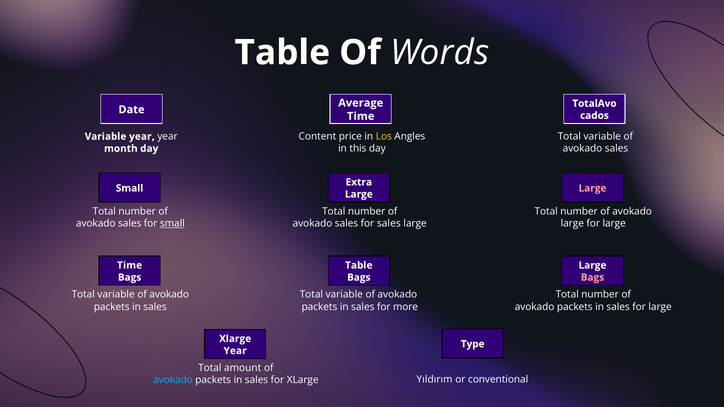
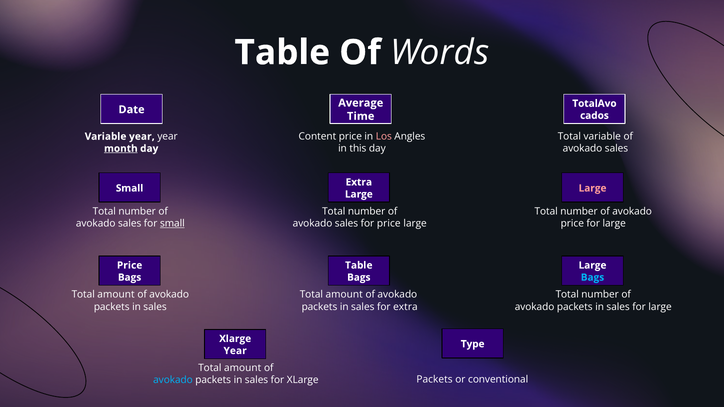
Los colour: yellow -> pink (384, 137)
month underline: none -> present (121, 149)
for sales: sales -> price (389, 224)
large: large -> price (572, 224)
Time: Time -> Price (130, 265)
Bags colour: pink -> light blue (592, 278)
variable: variable -> amount (116, 295)
variable: variable -> amount (344, 295)
for more: more -> extra (405, 307)
XLarge Yıldırım: Yıldırım -> Packets (435, 380)
